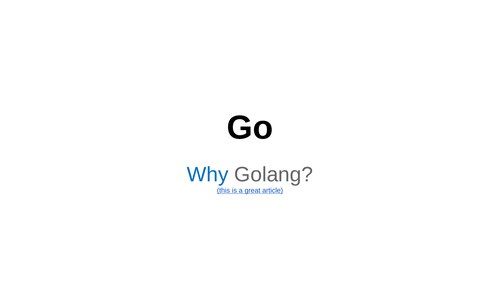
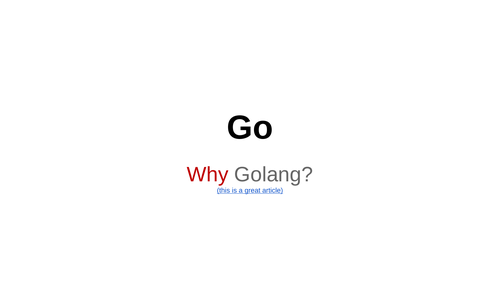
Why colour: blue -> red (208, 174)
